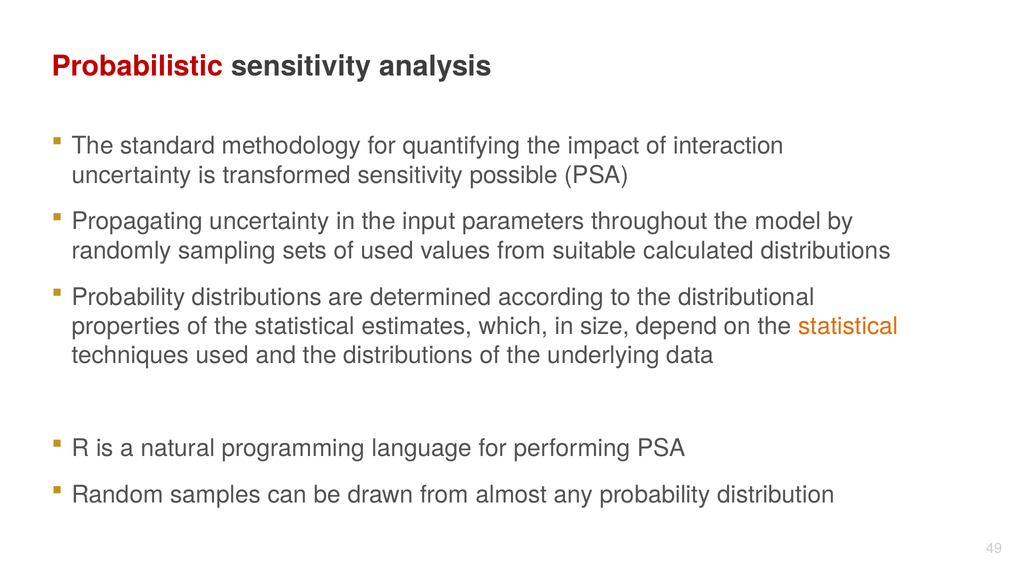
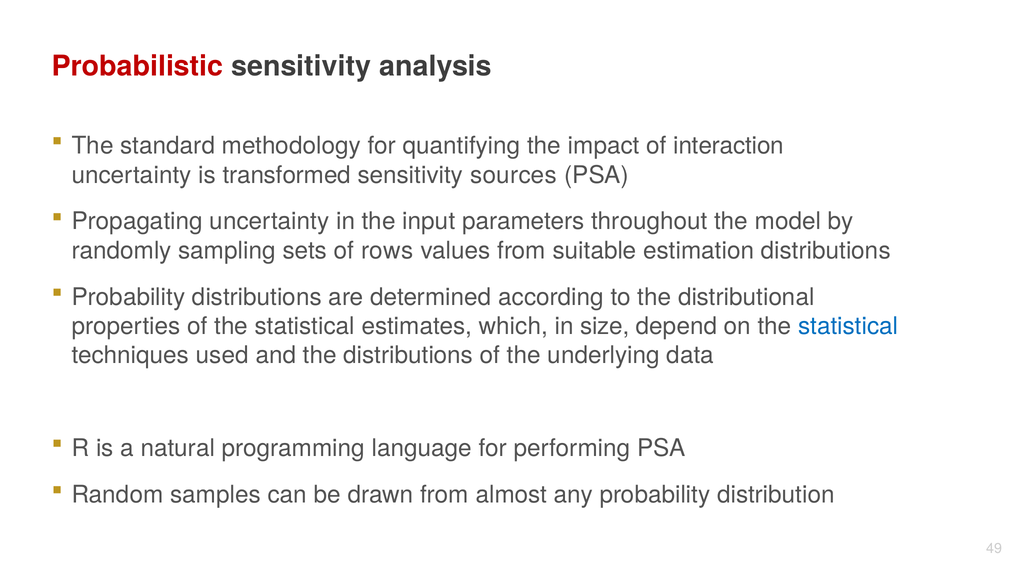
possible: possible -> sources (514, 175)
of used: used -> rows (387, 251)
calculated: calculated -> estimation (699, 251)
statistical colour: orange -> blue (848, 326)
